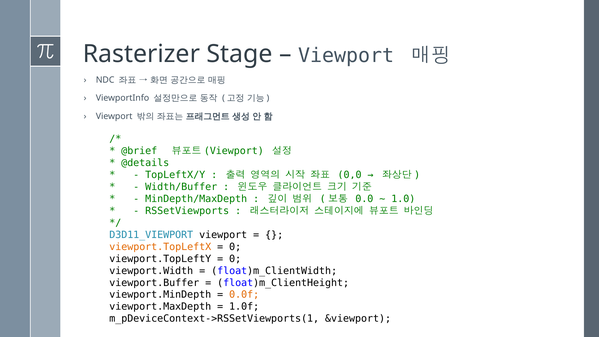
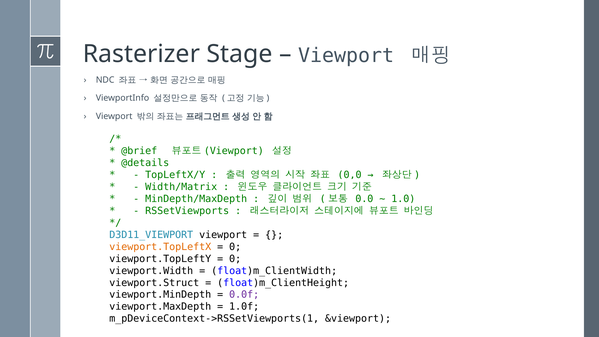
Width/Buffer: Width/Buffer -> Width/Matrix (181, 187)
viewport.Buffer: viewport.Buffer -> viewport.Struct (154, 283)
0.0f colour: orange -> purple (244, 295)
